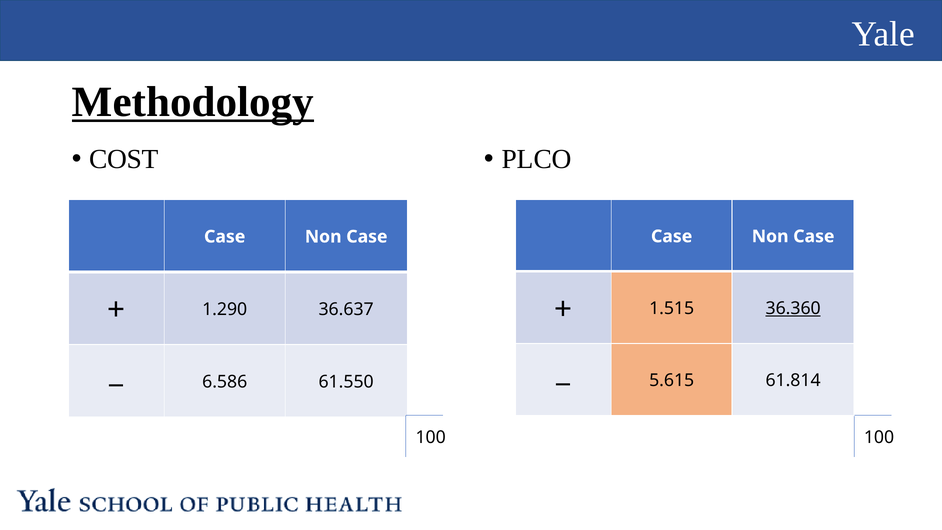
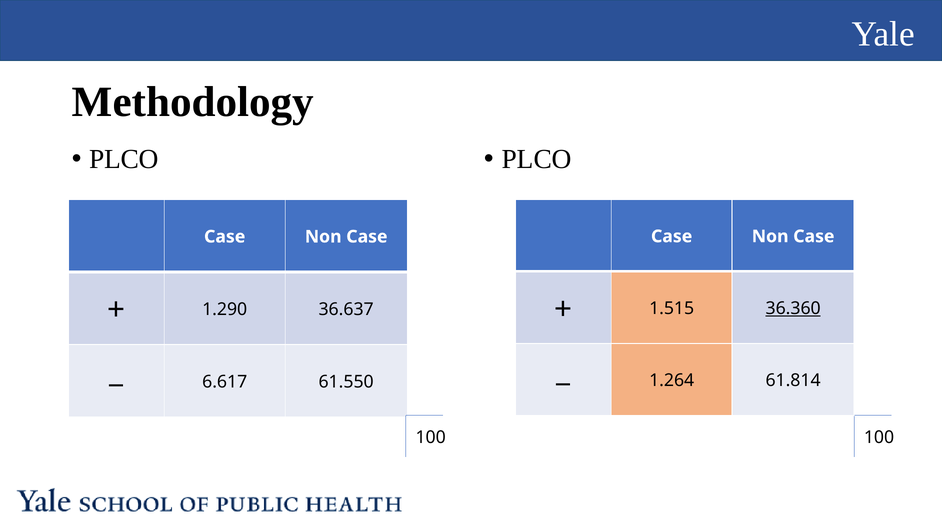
Methodology underline: present -> none (193, 102)
COST: COST -> PLCO (124, 159)
5.615: 5.615 -> 1.264 (672, 380)
6.586: 6.586 -> 6.617 (225, 382)
